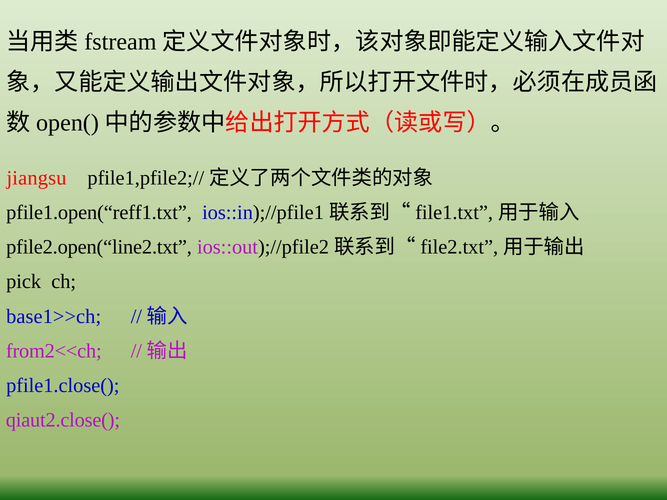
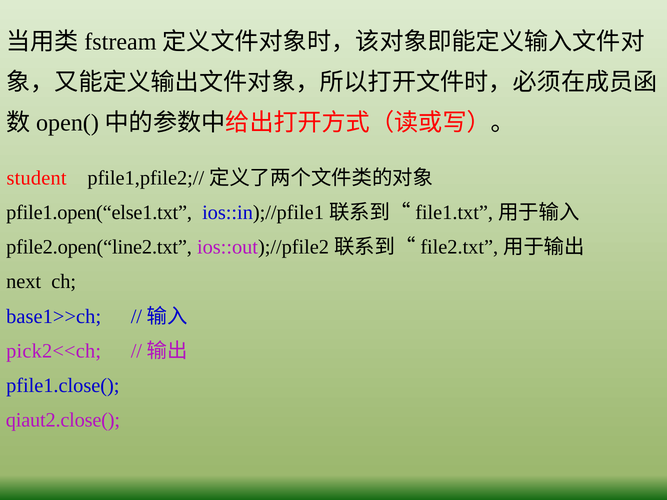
jiangsu: jiangsu -> student (37, 178)
pfile1.open(“reff1.txt: pfile1.open(“reff1.txt -> pfile1.open(“else1.txt (99, 213)
pick: pick -> next (24, 282)
from2<<ch: from2<<ch -> pick2<<ch (54, 351)
